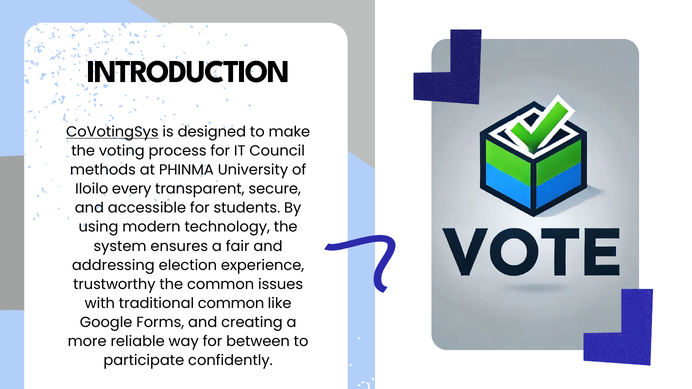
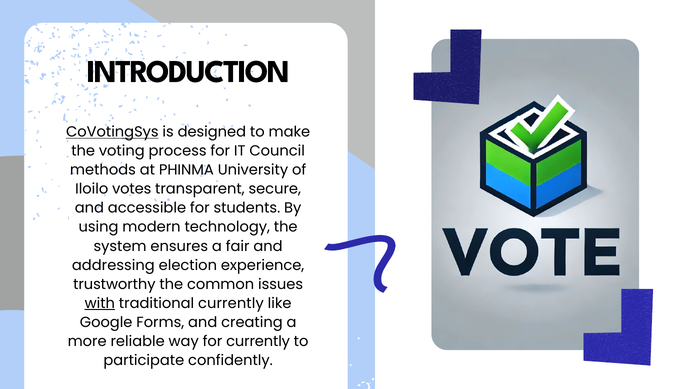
every: every -> votes (132, 189)
with underline: none -> present (100, 303)
traditional common: common -> currently (231, 303)
for between: between -> currently (258, 342)
